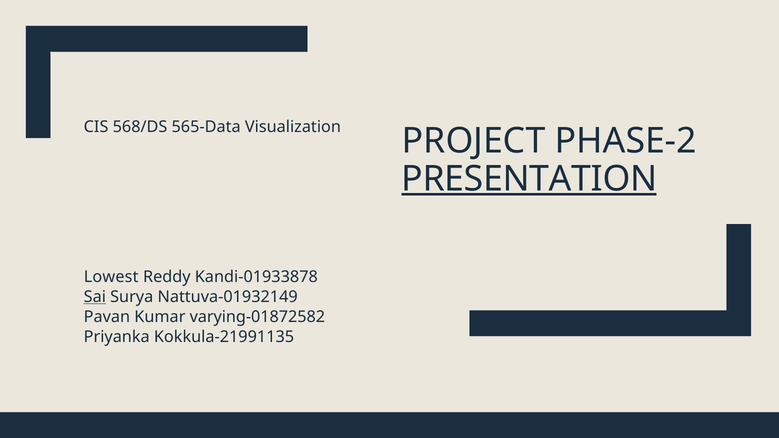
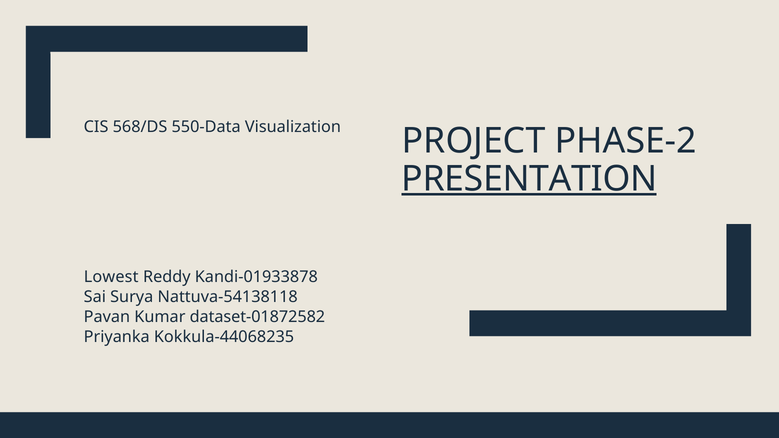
565-Data: 565-Data -> 550-Data (206, 127)
Sai underline: present -> none (95, 297)
Nattuva-01932149: Nattuva-01932149 -> Nattuva-54138118 (228, 297)
varying-01872582: varying-01872582 -> dataset-01872582 (257, 317)
Kokkula-21991135: Kokkula-21991135 -> Kokkula-44068235 (224, 337)
